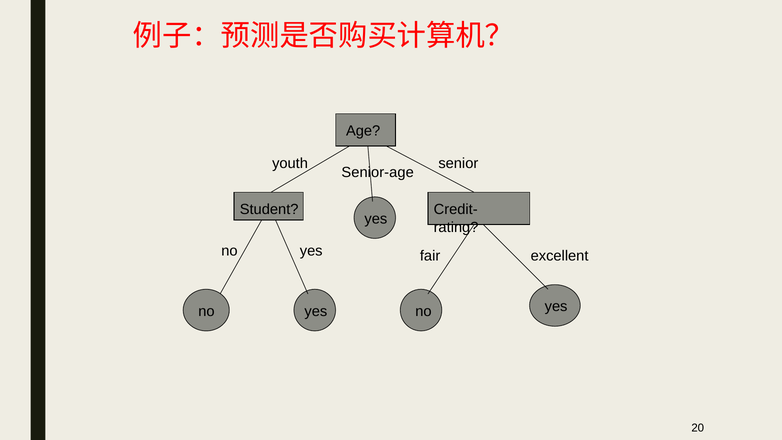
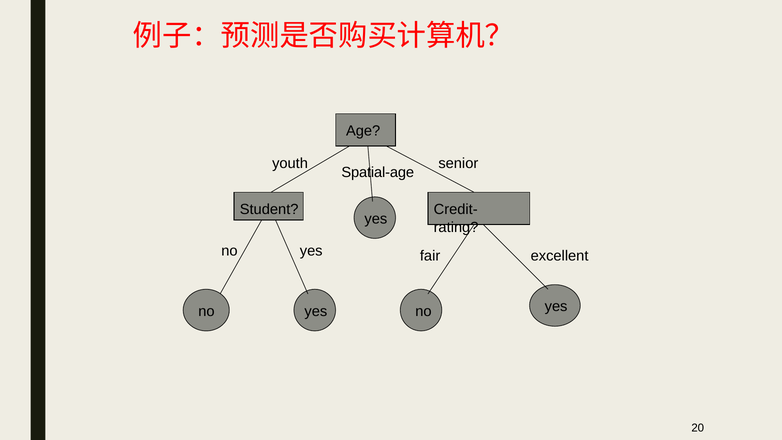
Senior-age: Senior-age -> Spatial-age (378, 173)
